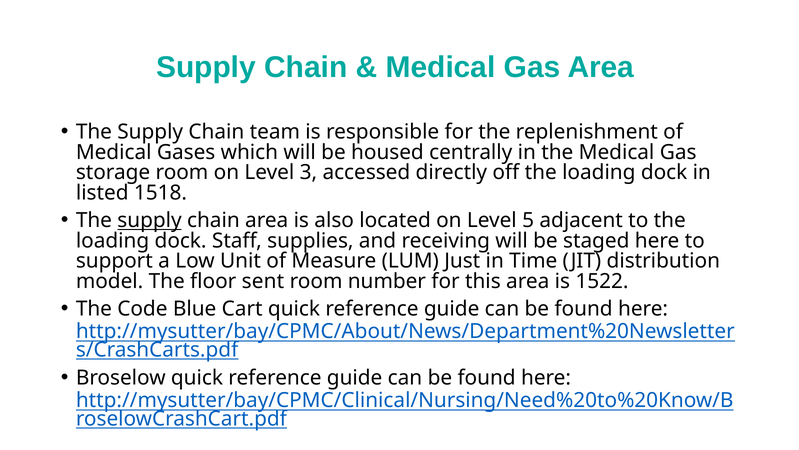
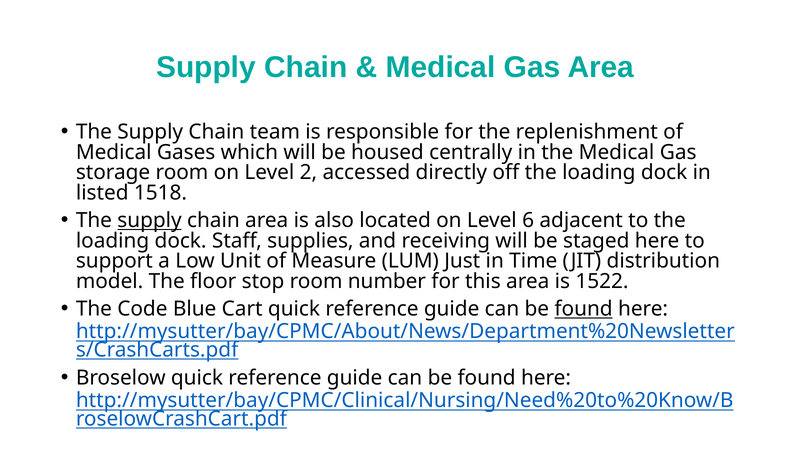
3: 3 -> 2 (308, 172)
5: 5 -> 6 (528, 220)
sent: sent -> stop (263, 281)
found underline: none -> present (584, 309)
